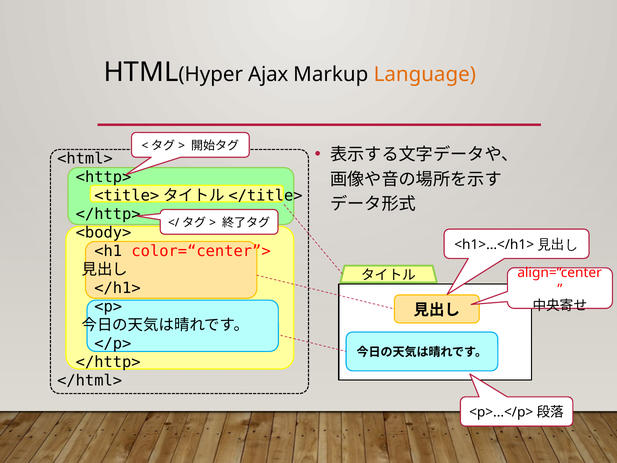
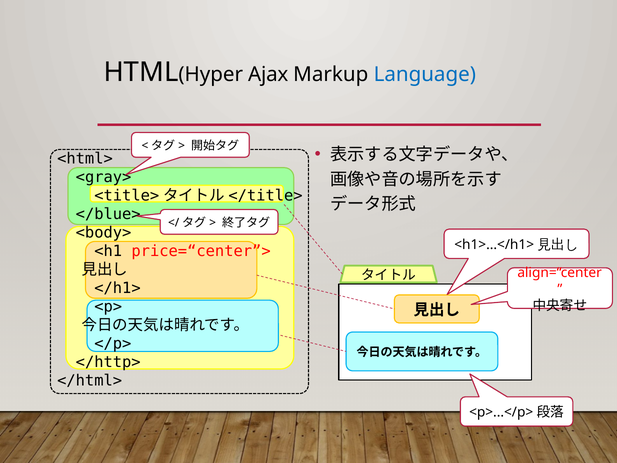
Language colour: orange -> blue (425, 74)
<http>: <http> -> <gray> (104, 177)
</http>: </http> -> </blue> (108, 214)
color=“center”>: color=“center”> -> price=“center”> (201, 251)
